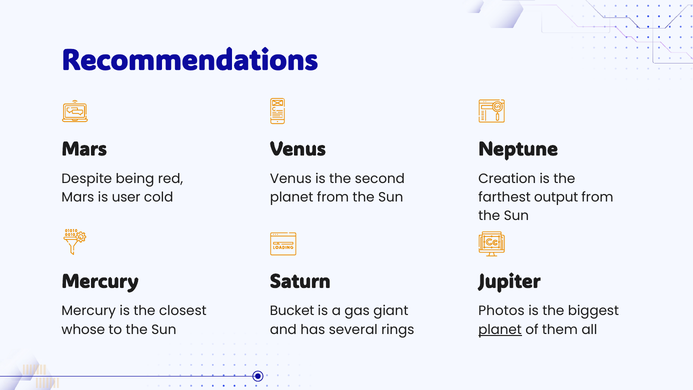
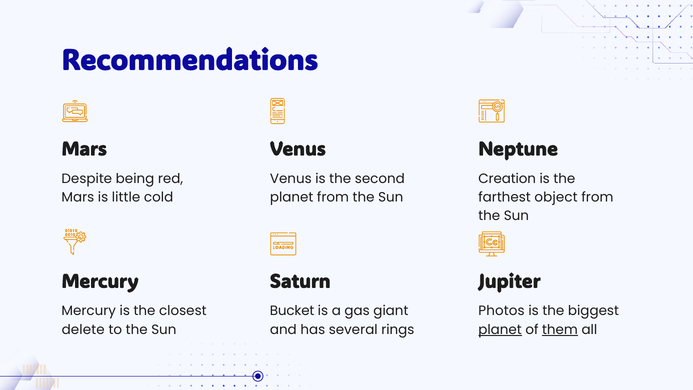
user: user -> little (126, 197)
output: output -> object (556, 197)
whose: whose -> delete (83, 329)
them underline: none -> present (560, 329)
